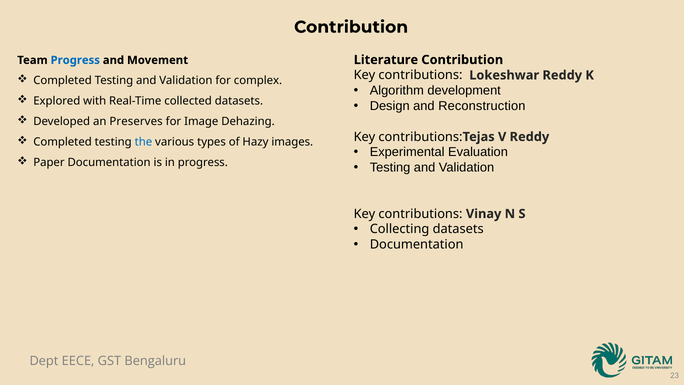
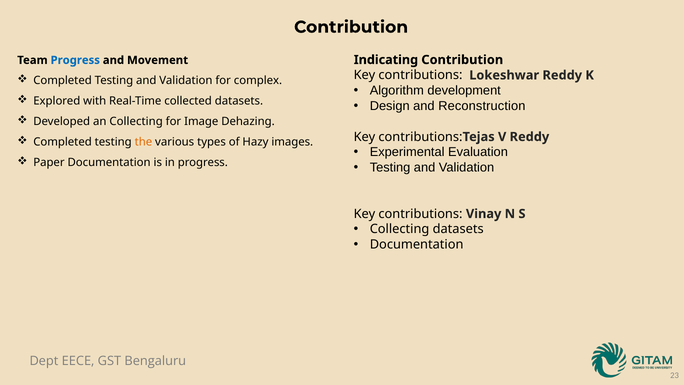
Literature: Literature -> Indicating (386, 60)
an Preserves: Preserves -> Collecting (136, 122)
the colour: blue -> orange (143, 142)
